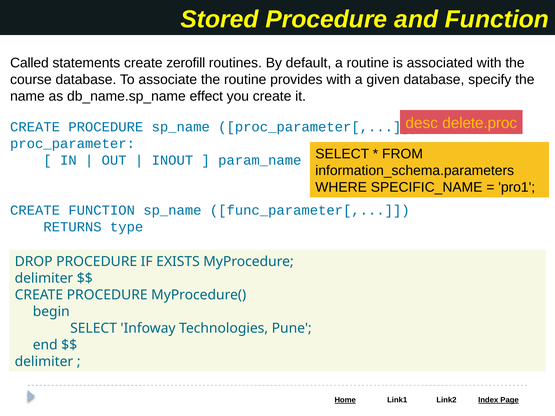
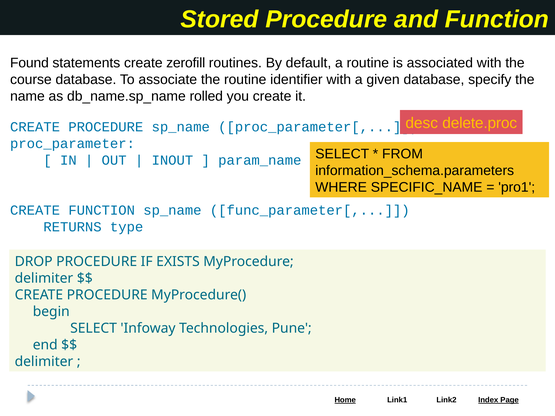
Called: Called -> Found (29, 63)
provides: provides -> identifier (296, 80)
effect: effect -> rolled (206, 96)
